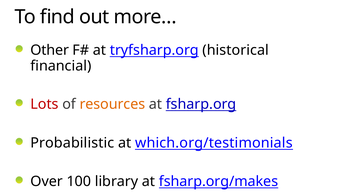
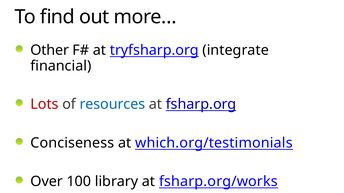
historical: historical -> integrate (236, 50)
resources colour: orange -> blue (112, 104)
Probabilistic: Probabilistic -> Conciseness (72, 143)
fsharp.org/makes: fsharp.org/makes -> fsharp.org/works (218, 182)
